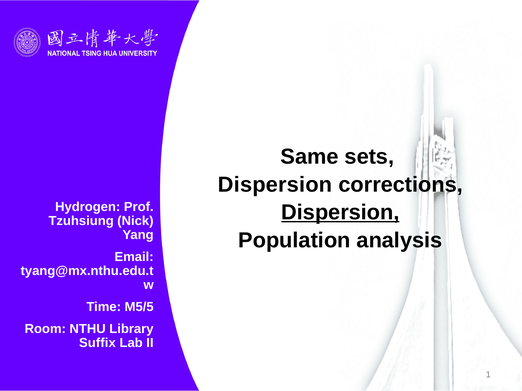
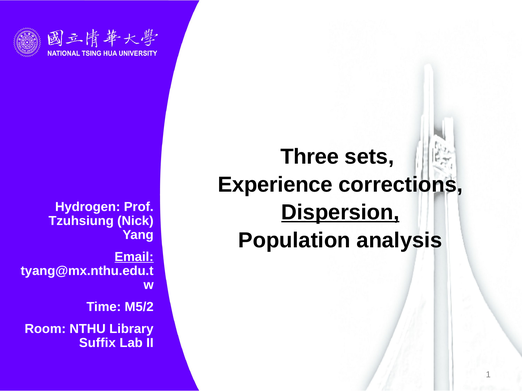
Same: Same -> Three (310, 157)
Dispersion: Dispersion -> Experience (275, 185)
Email underline: none -> present (134, 257)
M5/5: M5/5 -> M5/2 (139, 307)
